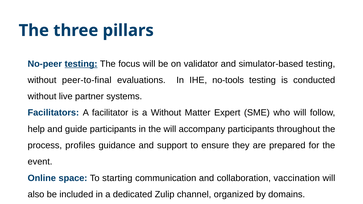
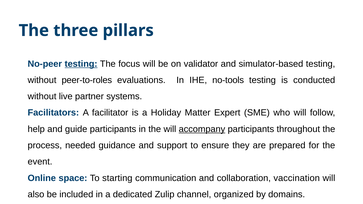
peer-to-final: peer-to-final -> peer-to-roles (87, 80)
a Without: Without -> Holiday (166, 113)
accompany underline: none -> present (202, 129)
profiles: profiles -> needed (80, 146)
